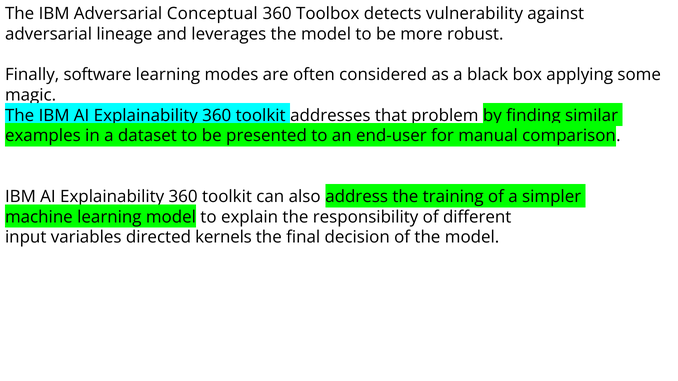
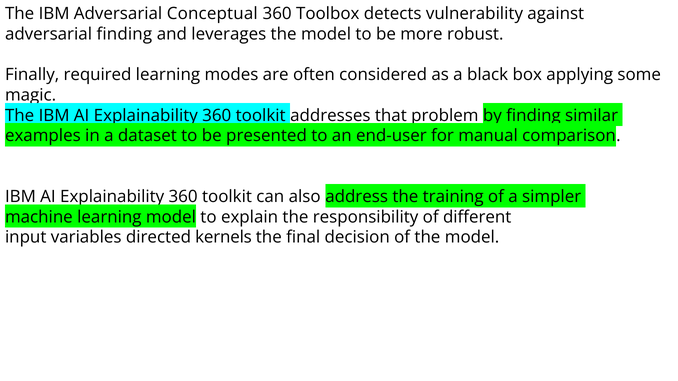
adversarial lineage: lineage -> finding (124, 34)
software: software -> required (98, 75)
